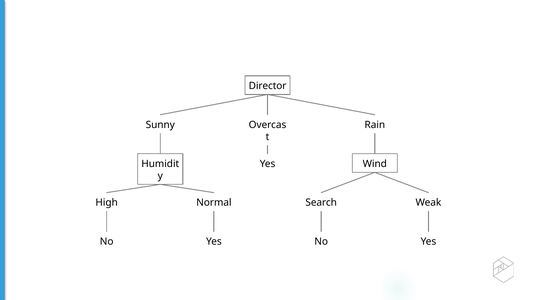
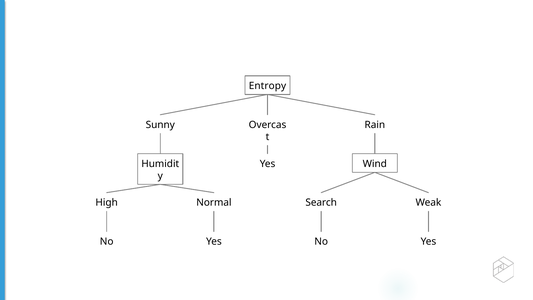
Director: Director -> Entropy (267, 86)
